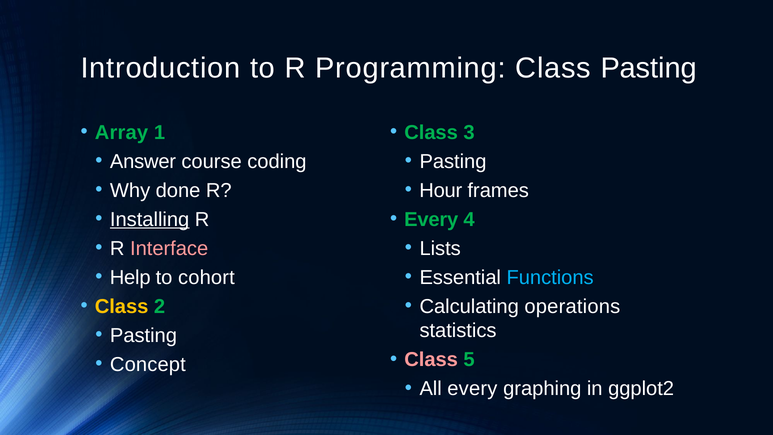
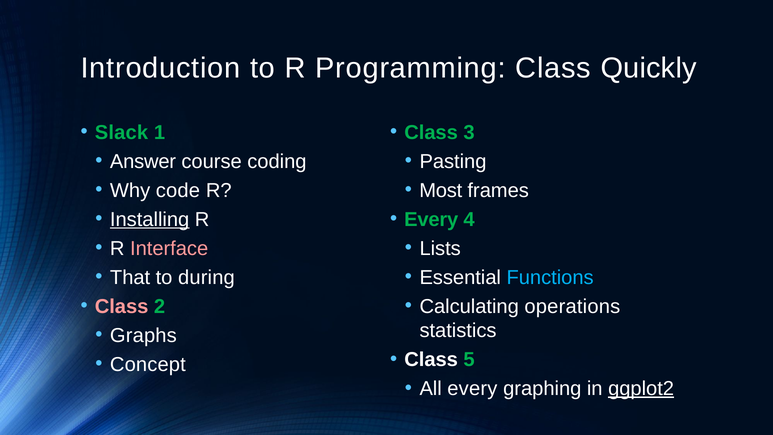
Class Pasting: Pasting -> Quickly (649, 68)
Array: Array -> Slack (121, 132)
done: done -> code (178, 190)
Hour: Hour -> Most (441, 190)
Help: Help -> That (130, 277)
cohort: cohort -> during (206, 277)
Class colour: yellow -> pink (122, 306)
Pasting: Pasting -> Graphs (143, 335)
Class colour: pink -> white (431, 359)
ggplot2 underline: none -> present (641, 388)
